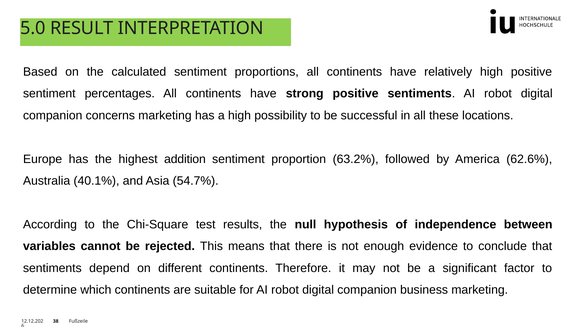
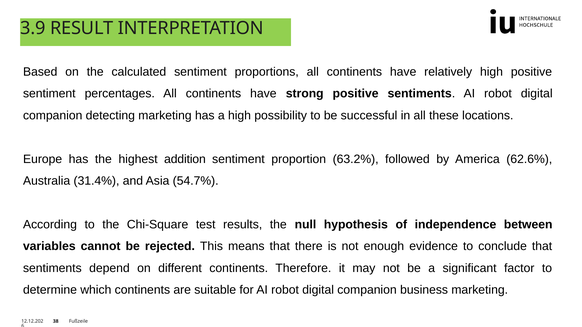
5.0: 5.0 -> 3.9 (33, 28)
concerns: concerns -> detecting (110, 116)
40.1%: 40.1% -> 31.4% (96, 181)
